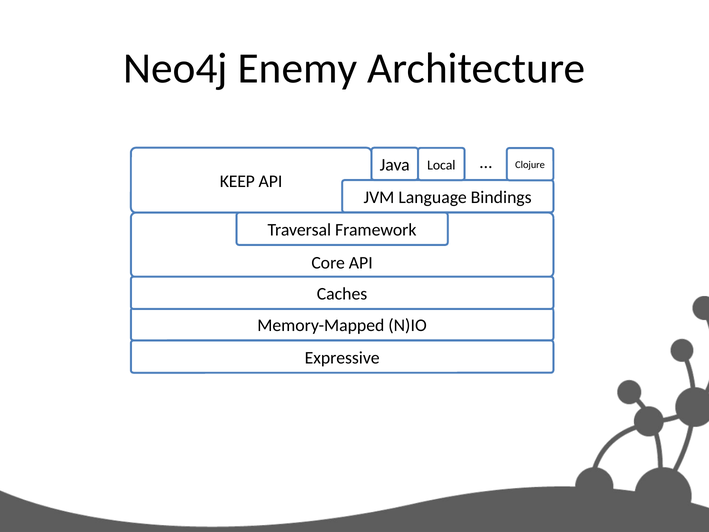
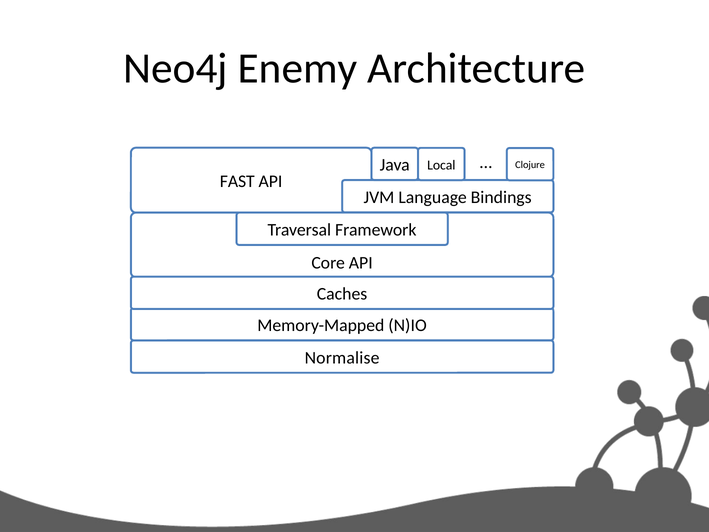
KEEP: KEEP -> FAST (237, 181)
Expressive: Expressive -> Normalise (342, 358)
